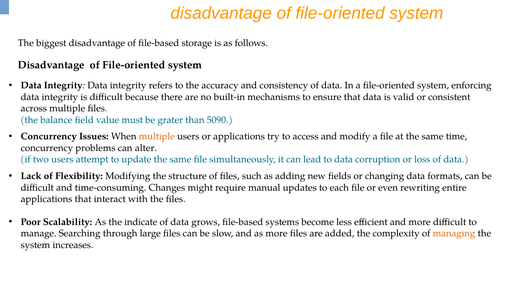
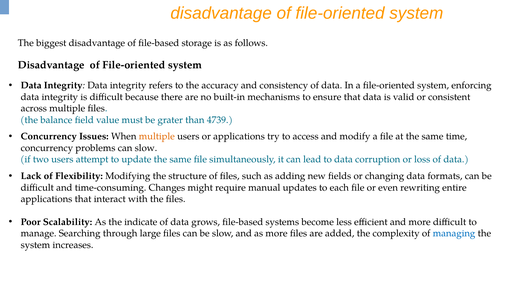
5090: 5090 -> 4739 (220, 120)
can alter: alter -> slow (146, 148)
managing colour: orange -> blue (454, 234)
